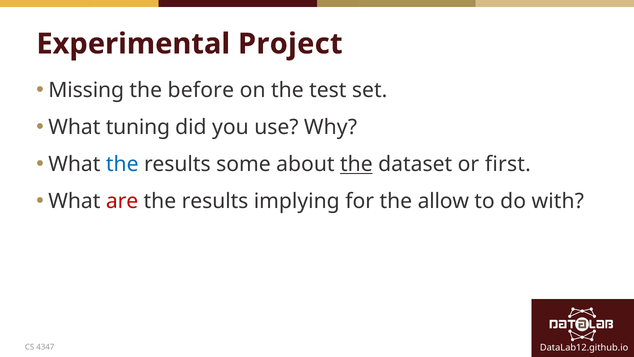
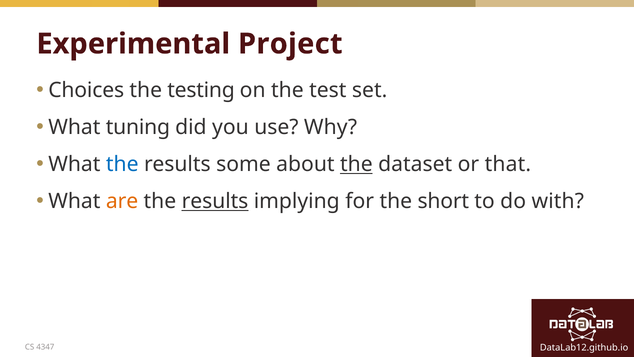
Missing: Missing -> Choices (86, 90)
before: before -> testing (201, 90)
first: first -> that (508, 164)
are colour: red -> orange (122, 201)
results underline: none -> present (215, 201)
allow: allow -> short (443, 201)
